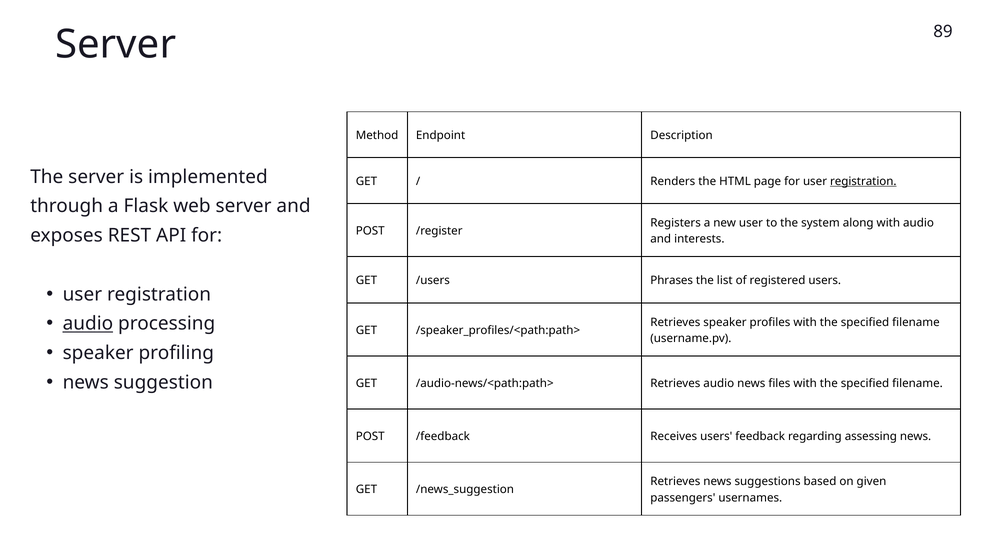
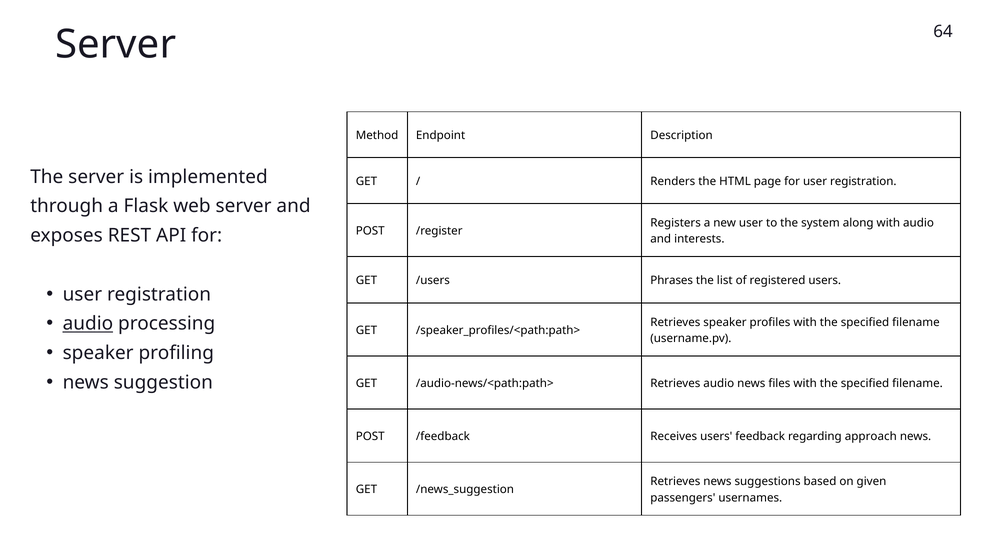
89: 89 -> 64 (943, 32)
registration underline: present -> none (863, 181)
assessing: assessing -> approach (871, 436)
